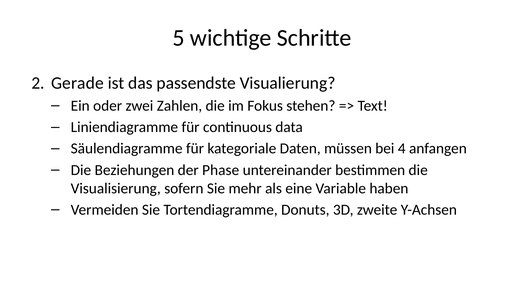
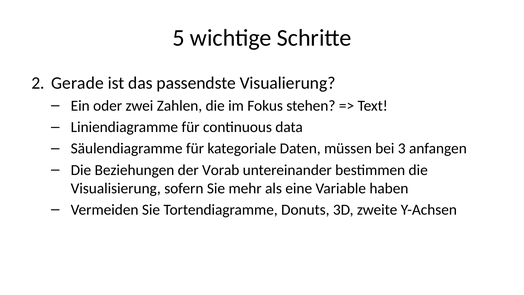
4: 4 -> 3 (402, 148)
Phase: Phase -> Vorab (221, 170)
